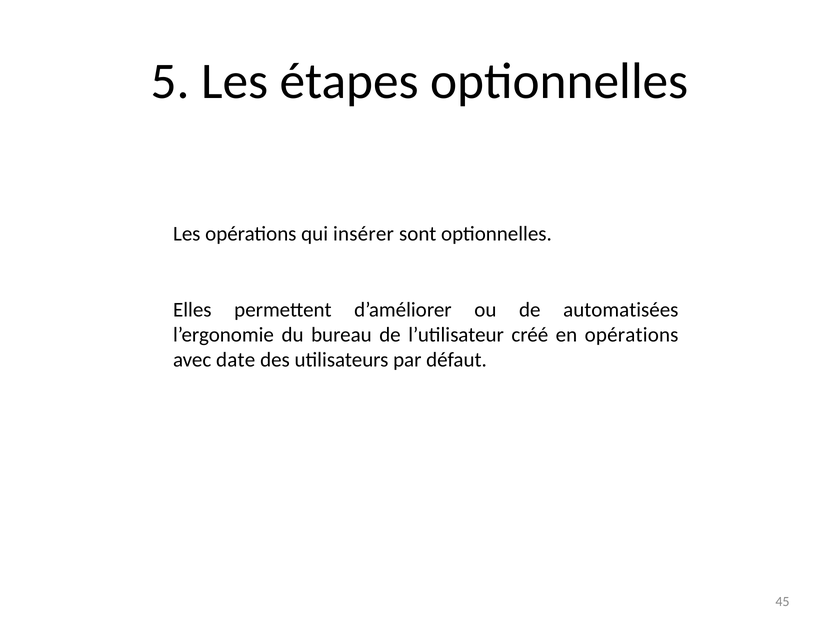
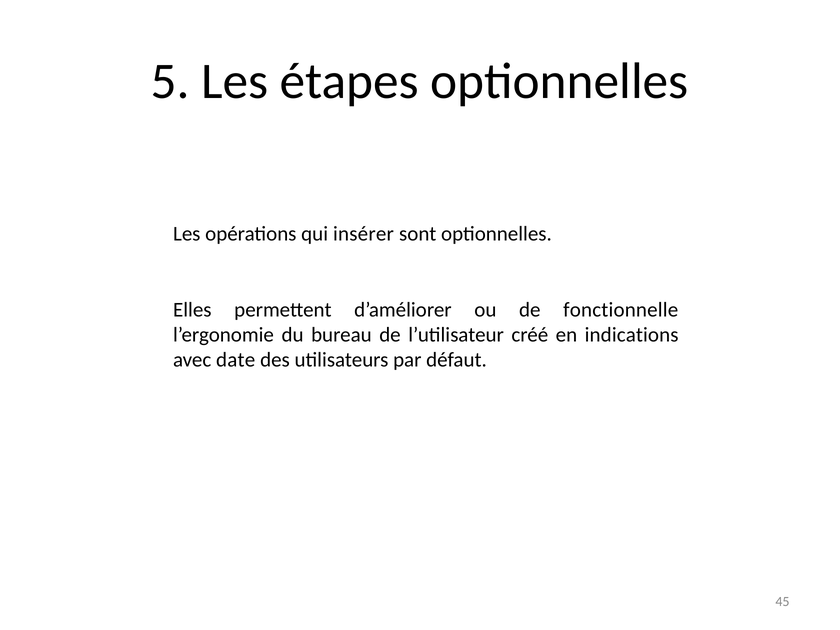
automatisées: automatisées -> fonctionnelle (621, 310)
en opérations: opérations -> indications (632, 335)
